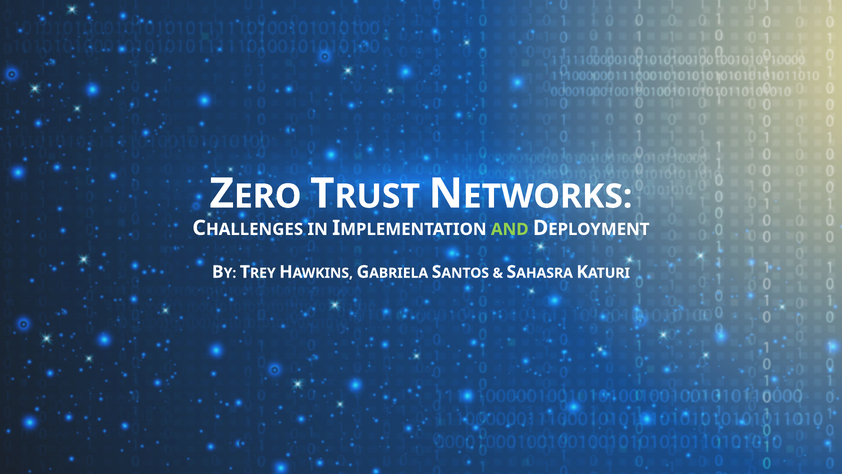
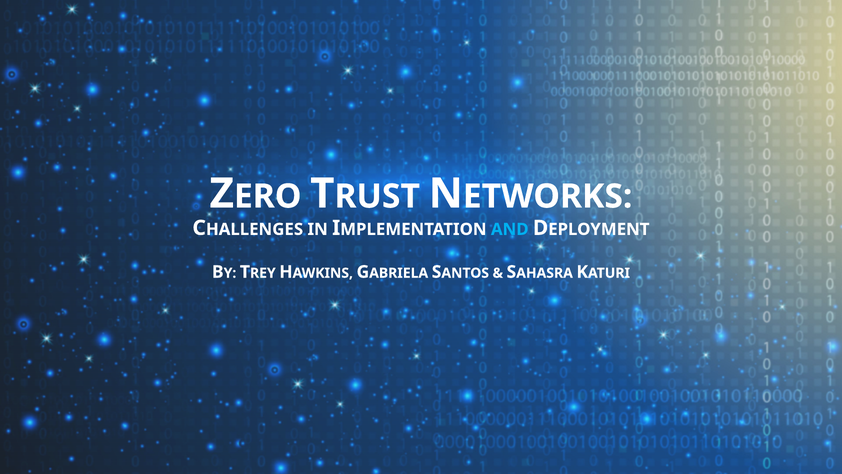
AND colour: light green -> light blue (510, 229)
